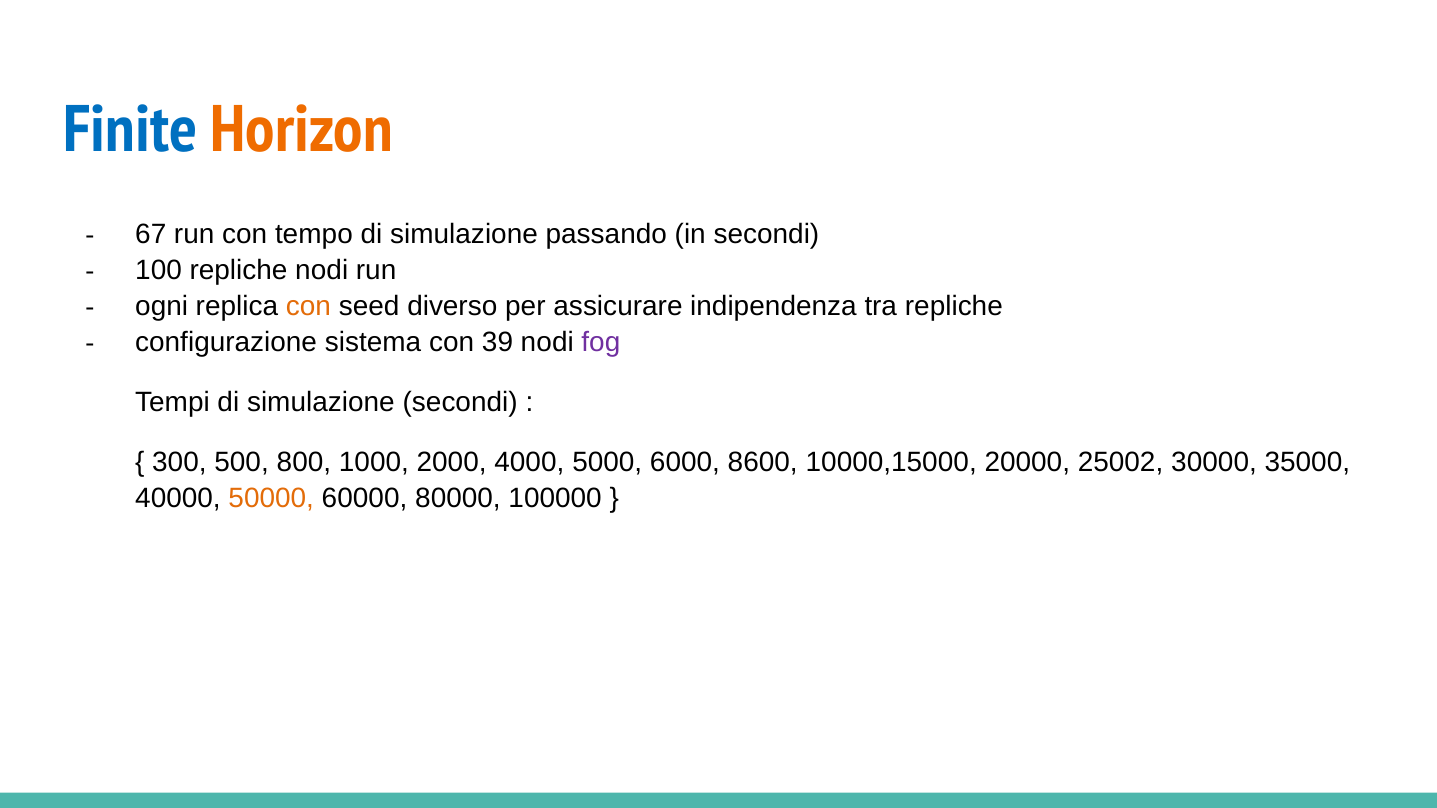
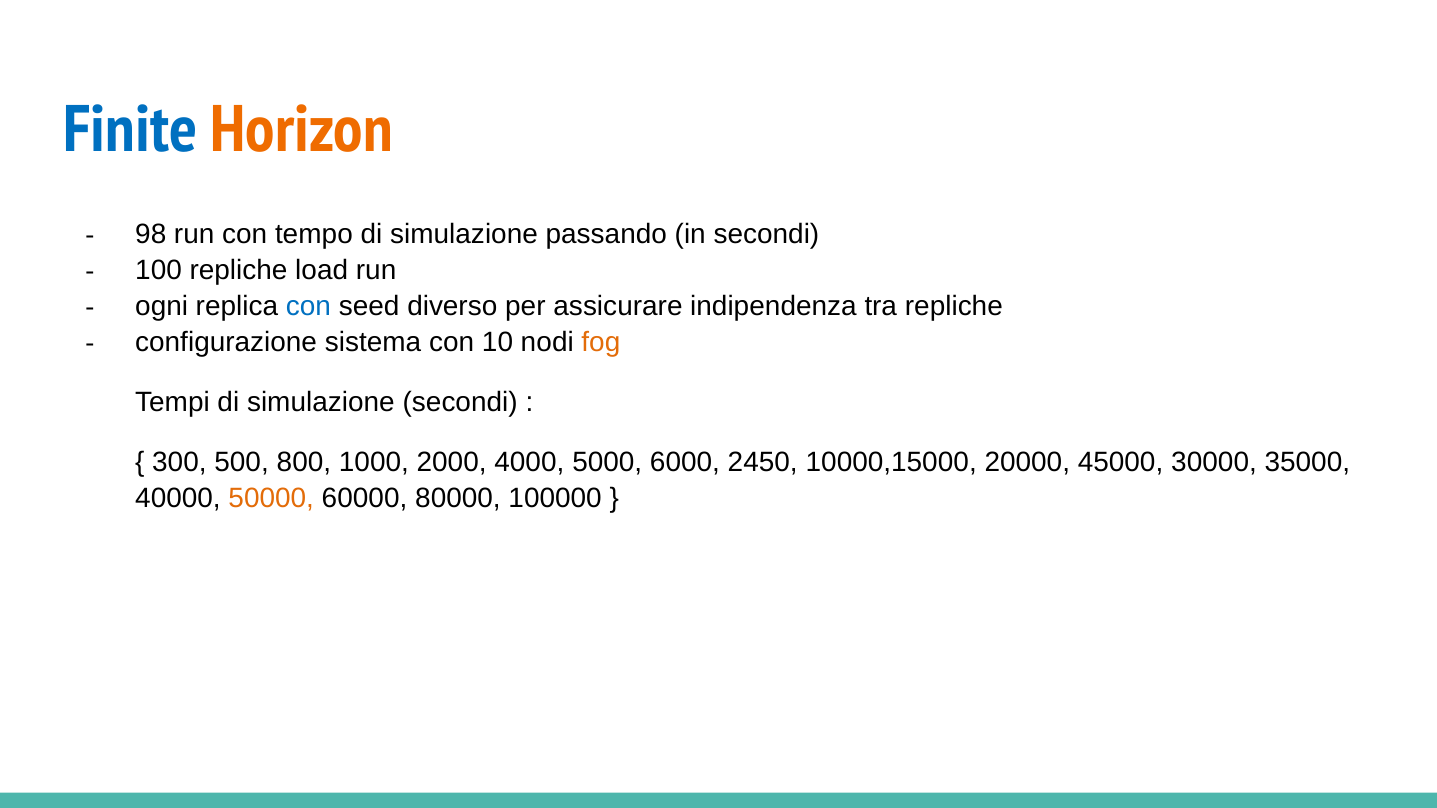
67: 67 -> 98 (151, 234)
repliche nodi: nodi -> load (322, 270)
con colour: orange -> blue (308, 306)
39: 39 -> 10 (498, 343)
fog colour: purple -> orange (601, 343)
8600: 8600 -> 2450 (763, 463)
25002: 25002 -> 45000 (1121, 463)
